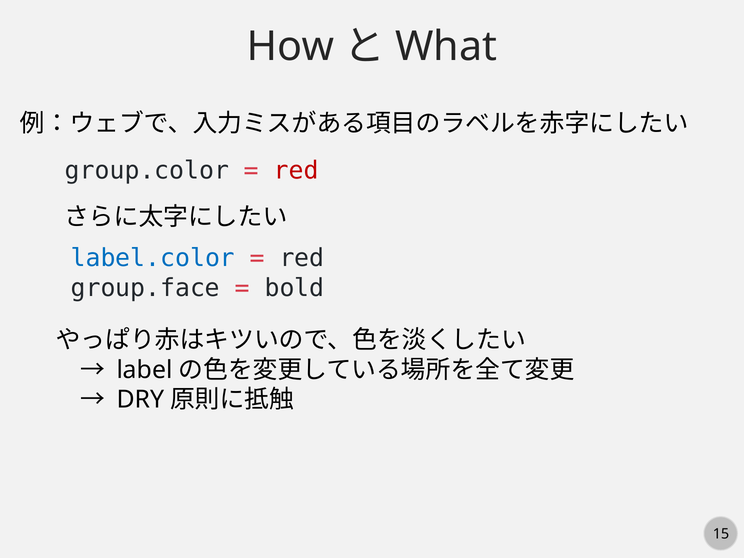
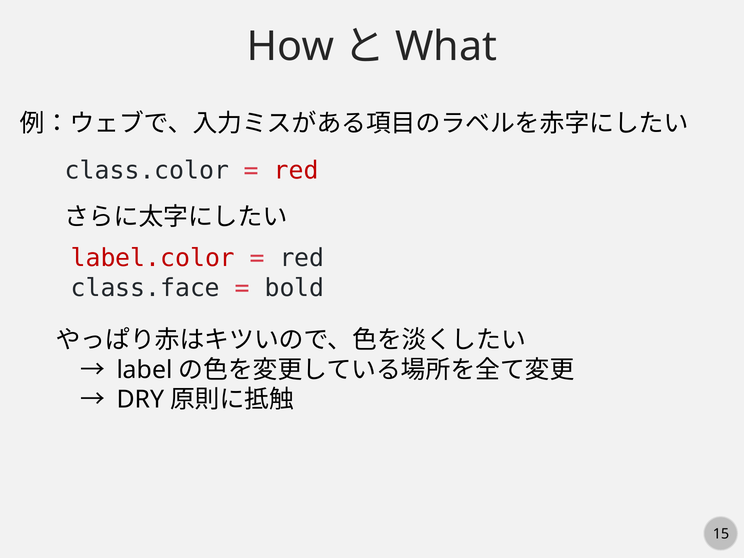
group.color: group.color -> class.color (147, 170)
label.color colour: blue -> red (153, 258)
group.face: group.face -> class.face (145, 288)
